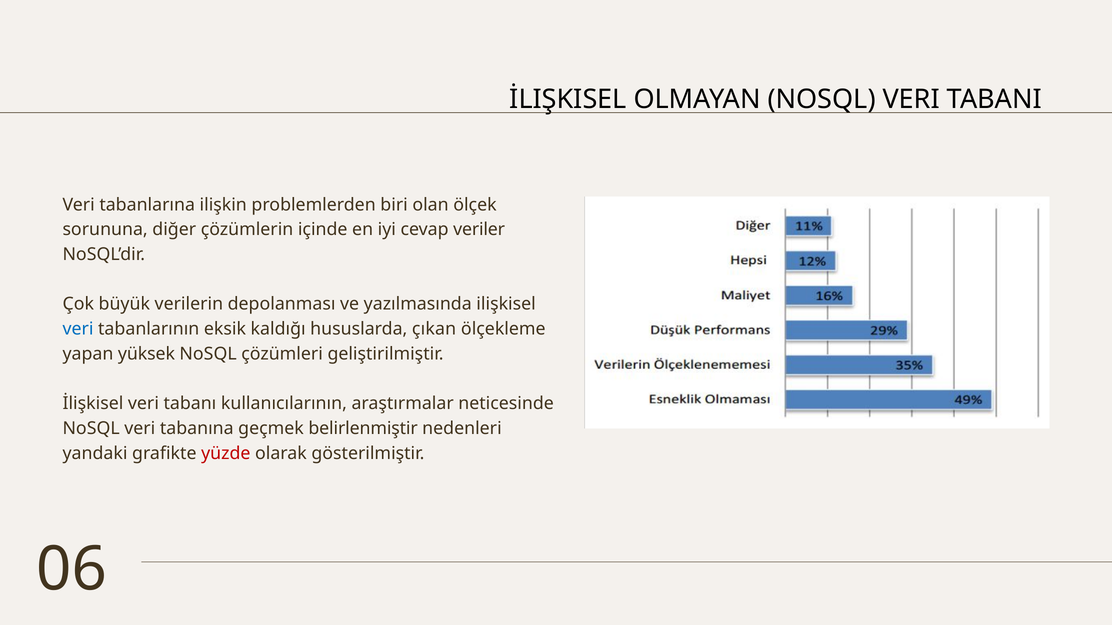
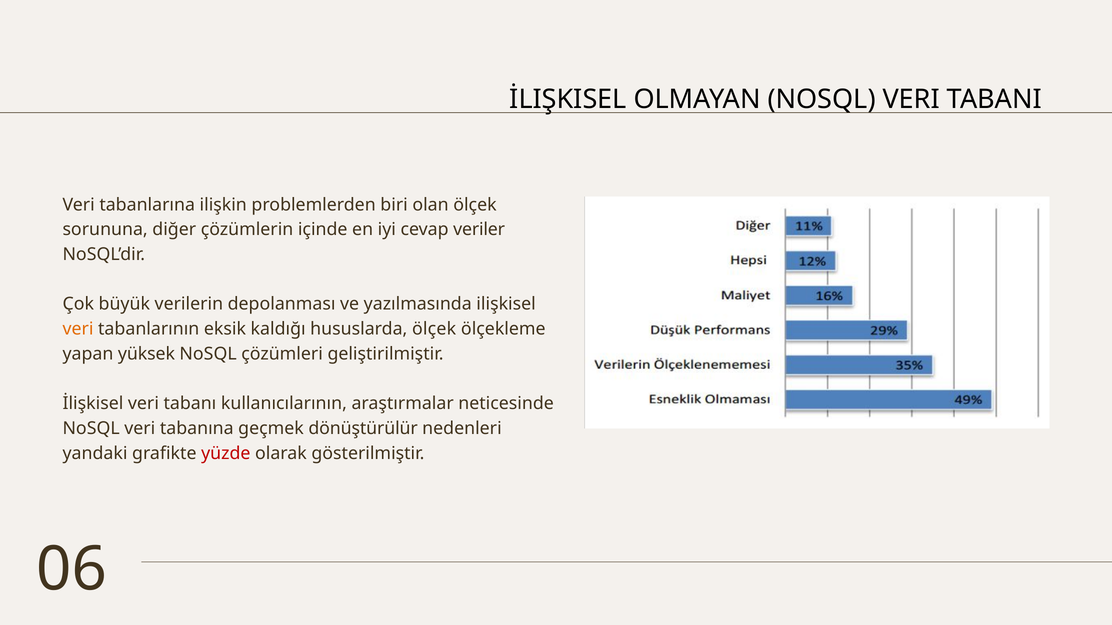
veri colour: blue -> orange (78, 329)
hususlarda çıkan: çıkan -> ölçek (434, 329)
belirlenmiştir: belirlenmiştir -> dönüştürülür (363, 429)
